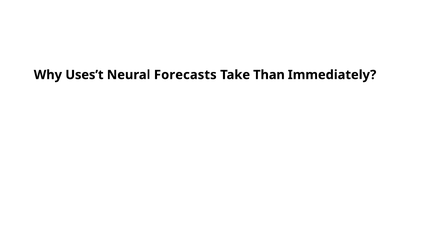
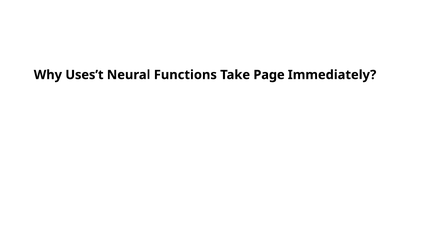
Forecasts: Forecasts -> Functions (185, 75)
Than: Than -> Page (269, 75)
